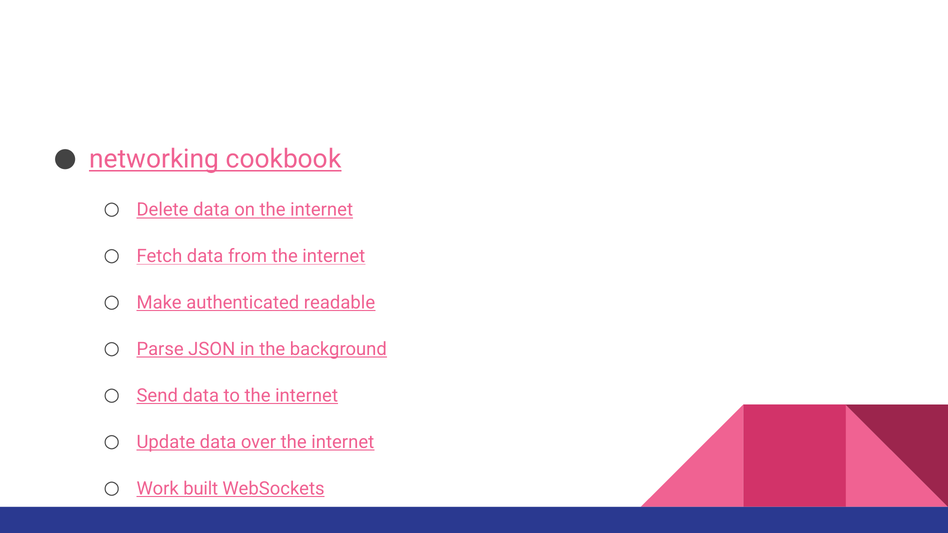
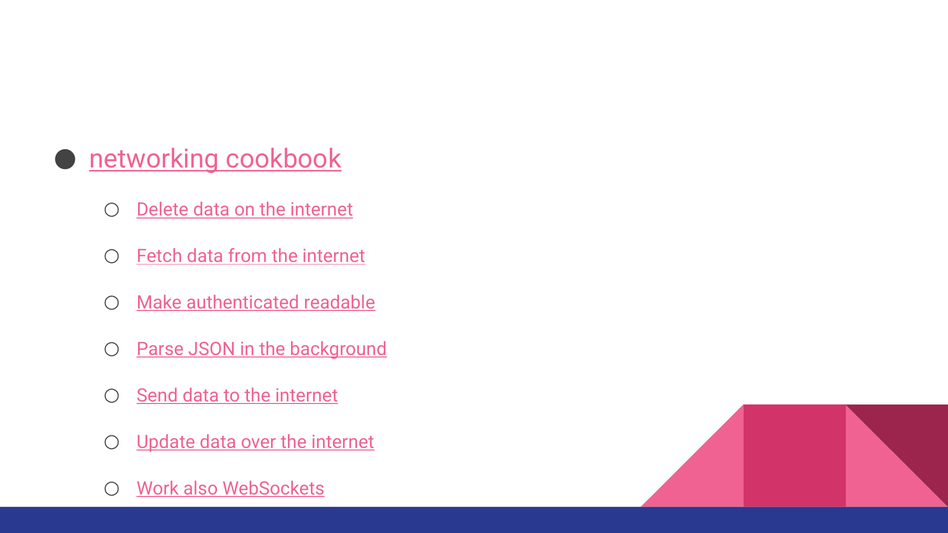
built: built -> also (201, 489)
